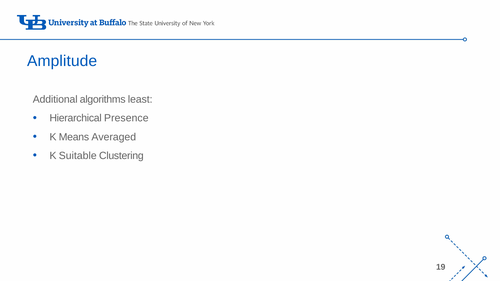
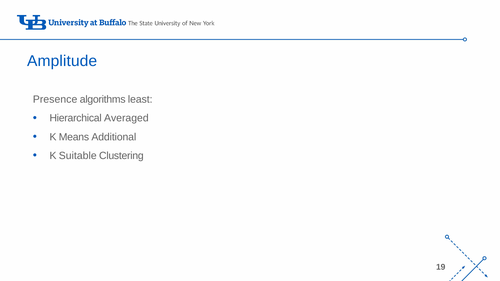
Additional: Additional -> Presence (55, 100)
Presence: Presence -> Averaged (126, 118)
Averaged: Averaged -> Additional (114, 137)
